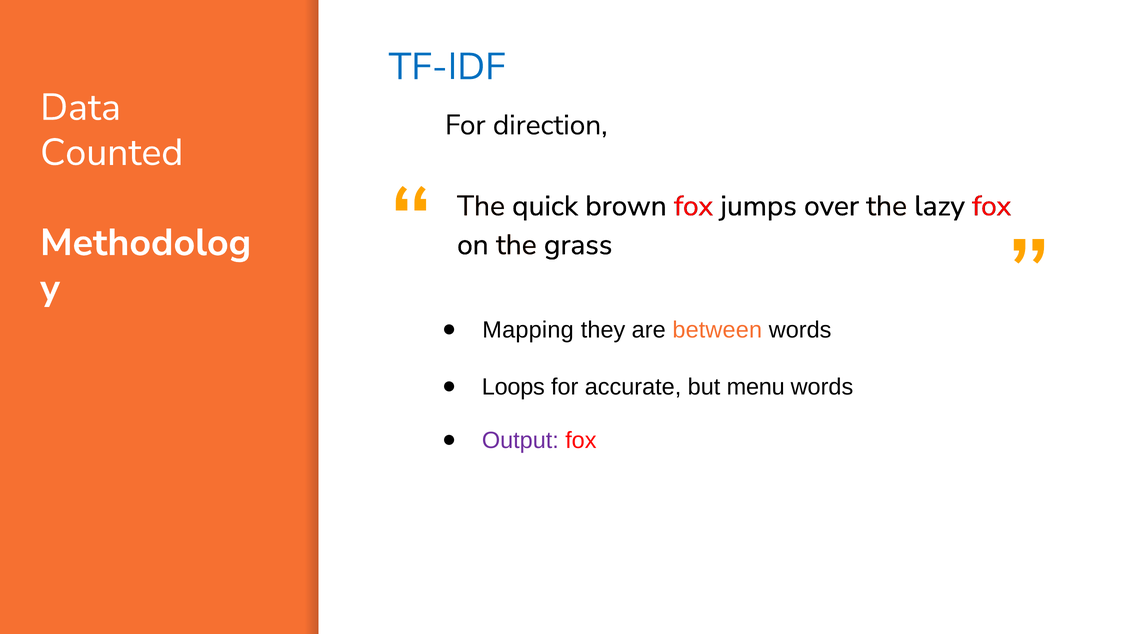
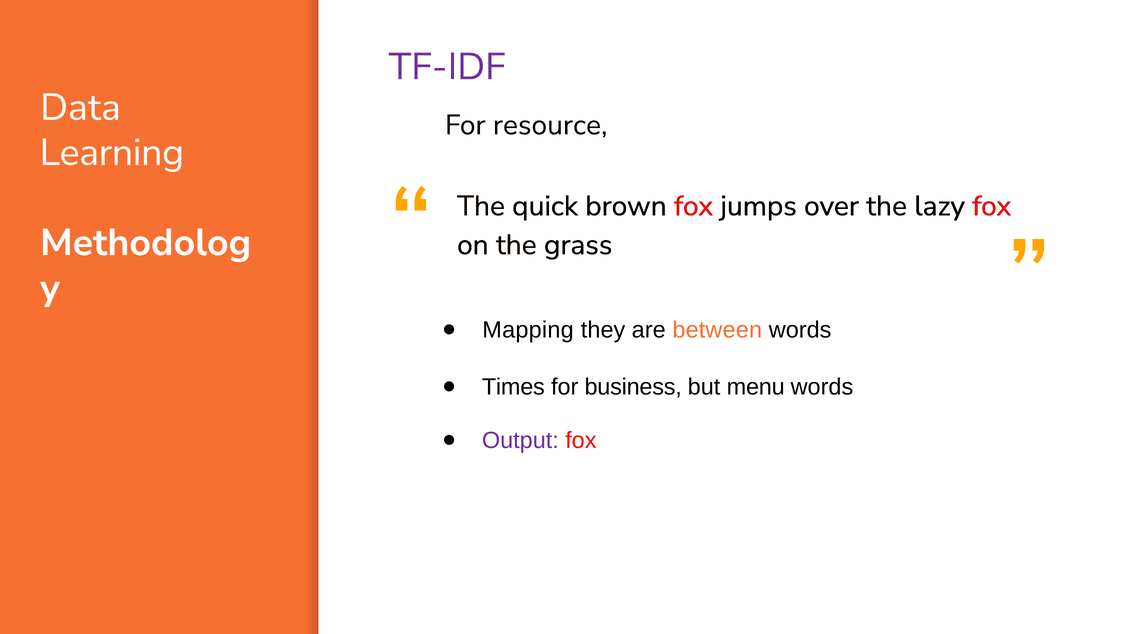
TF-IDF colour: blue -> purple (447, 67)
direction: direction -> resource (550, 125)
Counted: Counted -> Learning (112, 152)
Loops: Loops -> Times (513, 387)
accurate: accurate -> business (633, 387)
